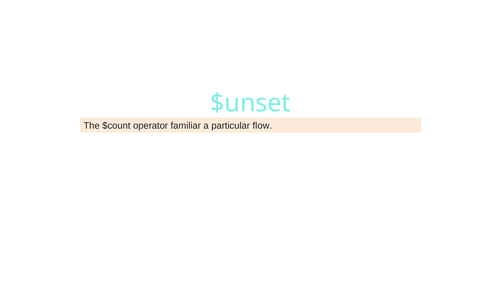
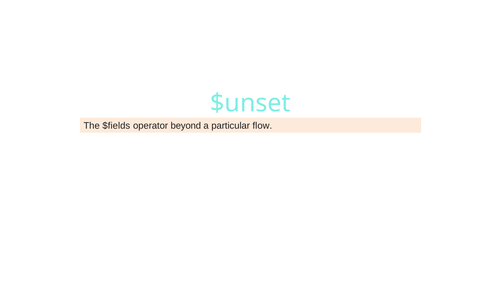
$count: $count -> $fields (116, 126)
familiar: familiar -> beyond (186, 126)
